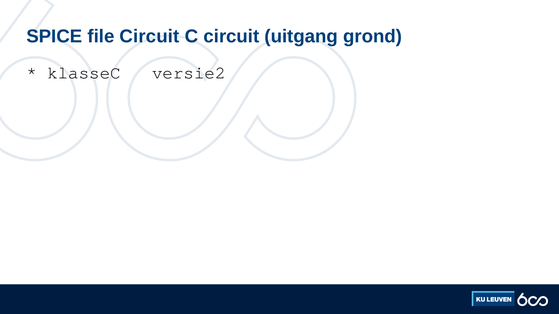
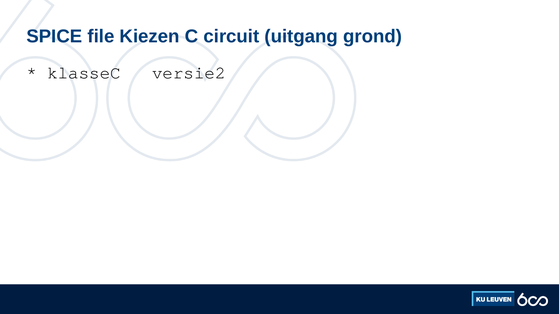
file Circuit: Circuit -> Kiezen (150, 36)
